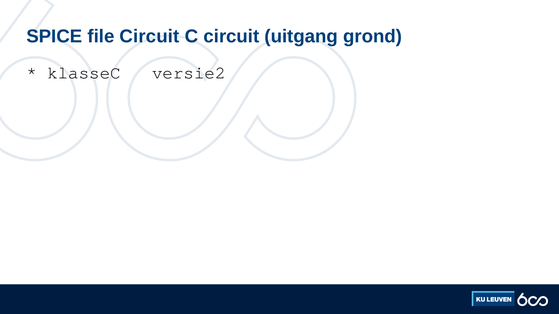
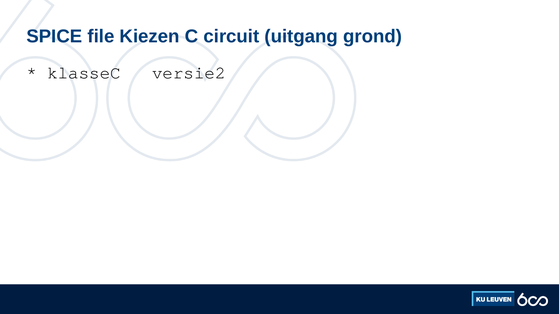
file Circuit: Circuit -> Kiezen (150, 36)
